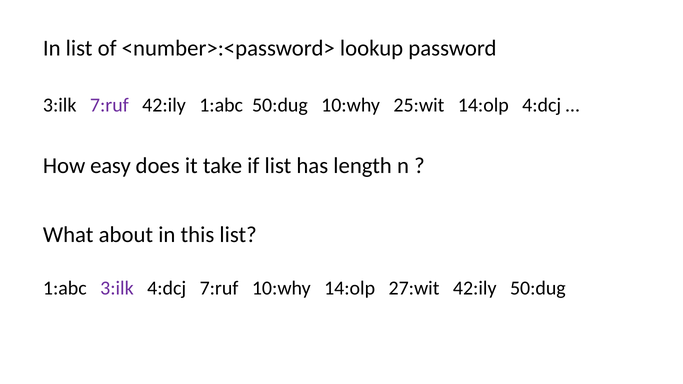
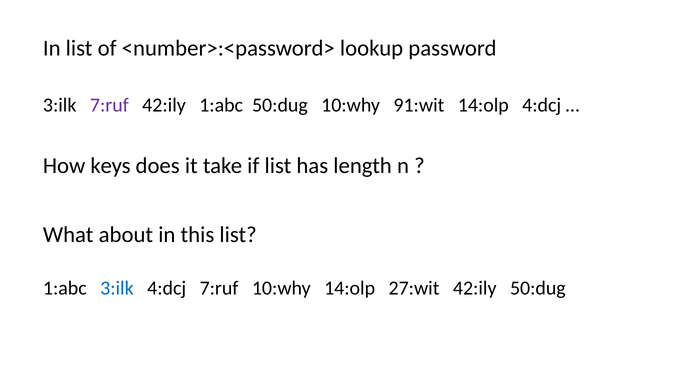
25:wit: 25:wit -> 91:wit (419, 105)
easy: easy -> keys (111, 166)
3:ilk colour: purple -> blue (117, 288)
